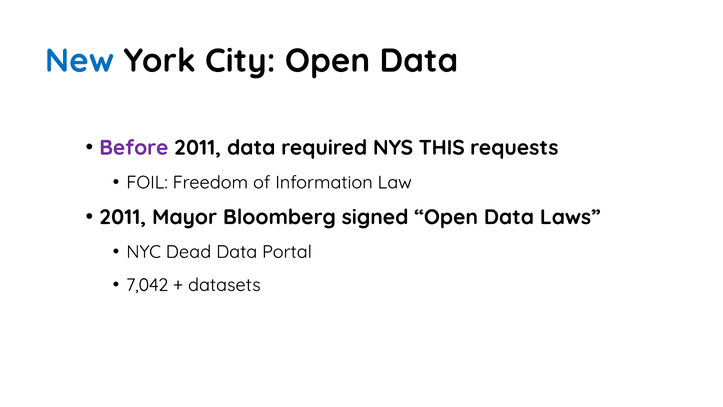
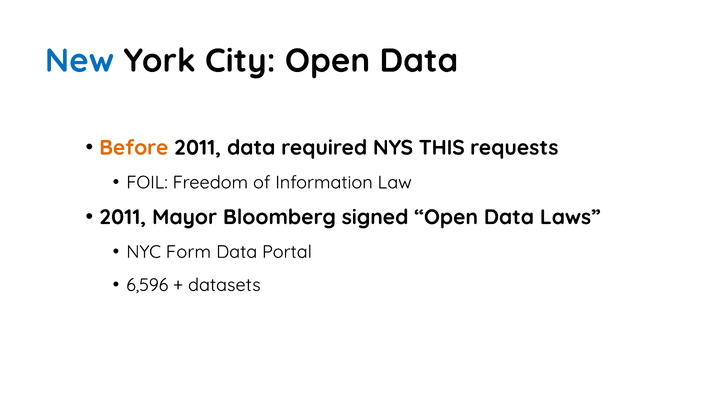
Before colour: purple -> orange (134, 148)
Dead: Dead -> Form (188, 252)
7,042: 7,042 -> 6,596 (147, 285)
